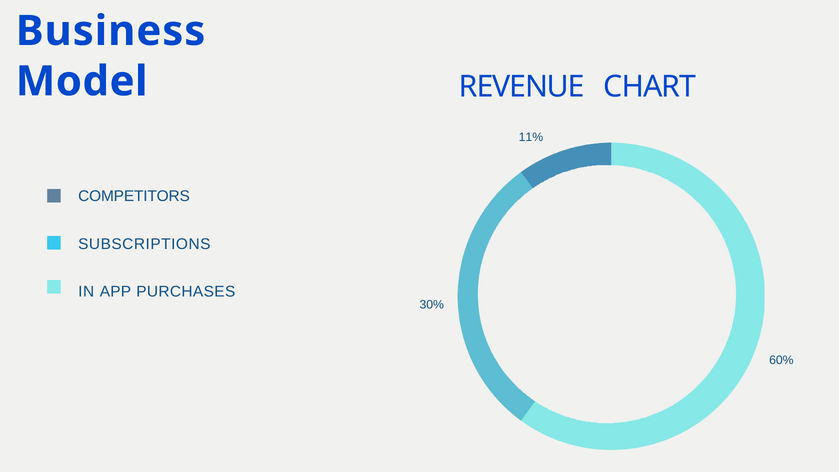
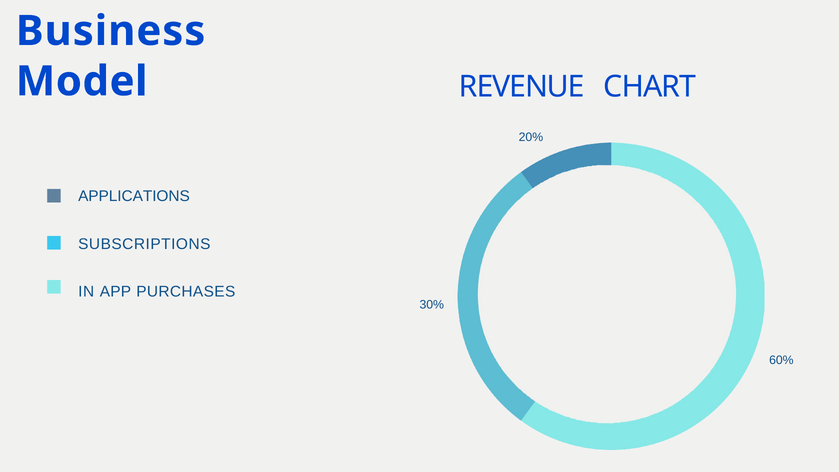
11%: 11% -> 20% (531, 137)
COMPETITORS: COMPETITORS -> APPLICATIONS (134, 196)
